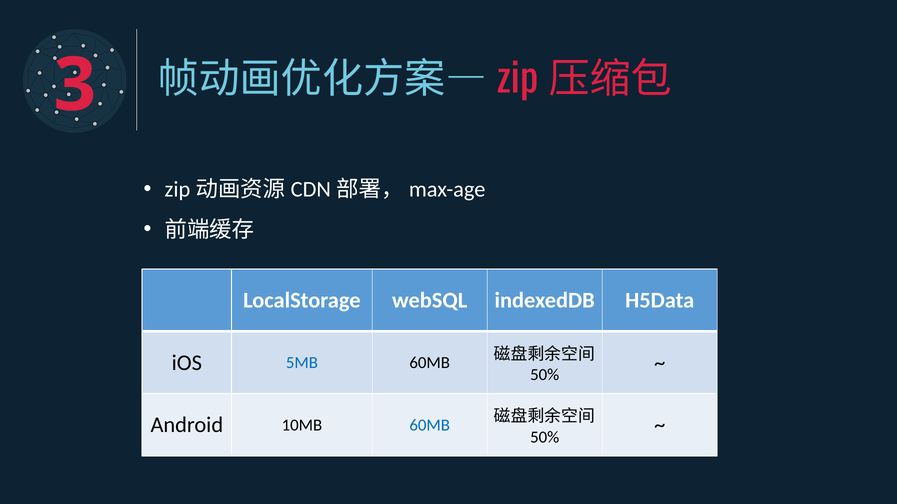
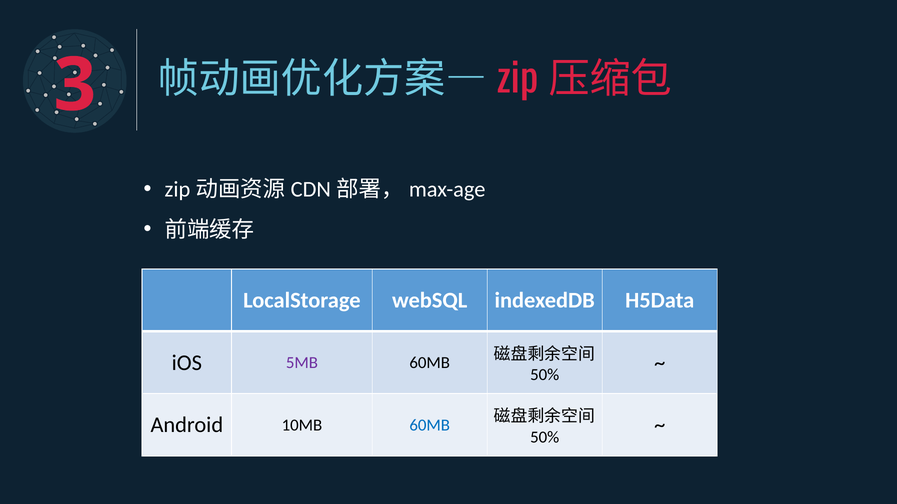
5MB colour: blue -> purple (302, 363)
